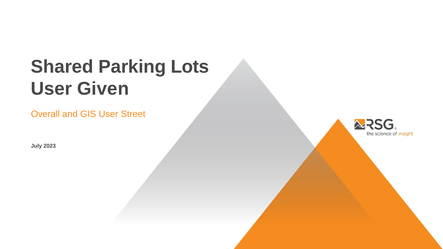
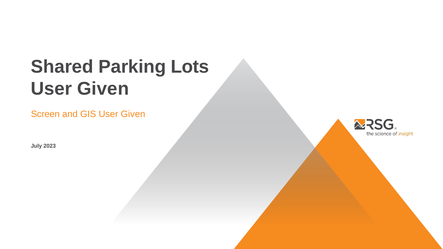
Overall: Overall -> Screen (45, 114)
GIS User Street: Street -> Given (133, 114)
